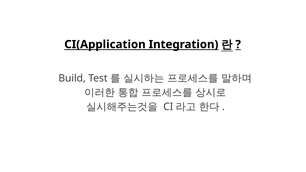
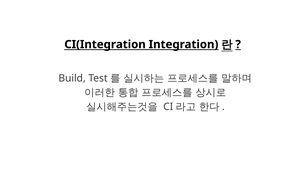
CI(Application: CI(Application -> CI(Integration (105, 44)
